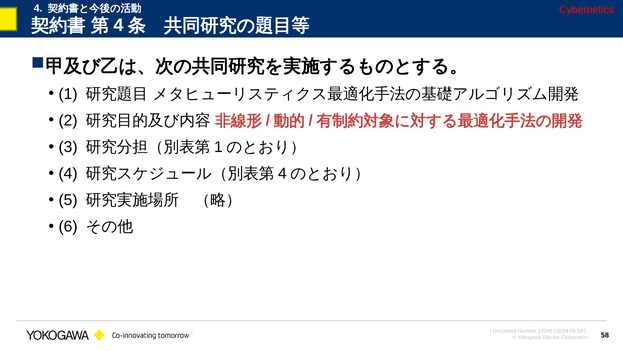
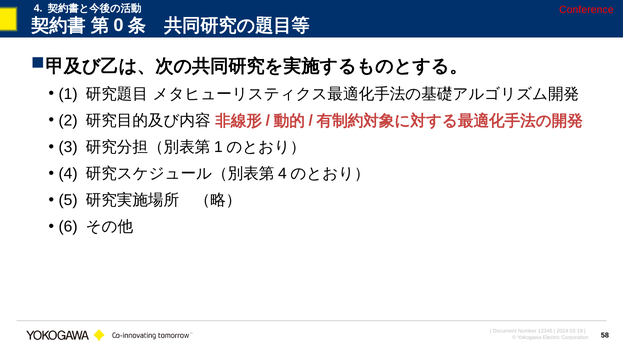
Cybernetics: Cybernetics -> Conference (586, 10)
4: 4 -> 0 (118, 25)
